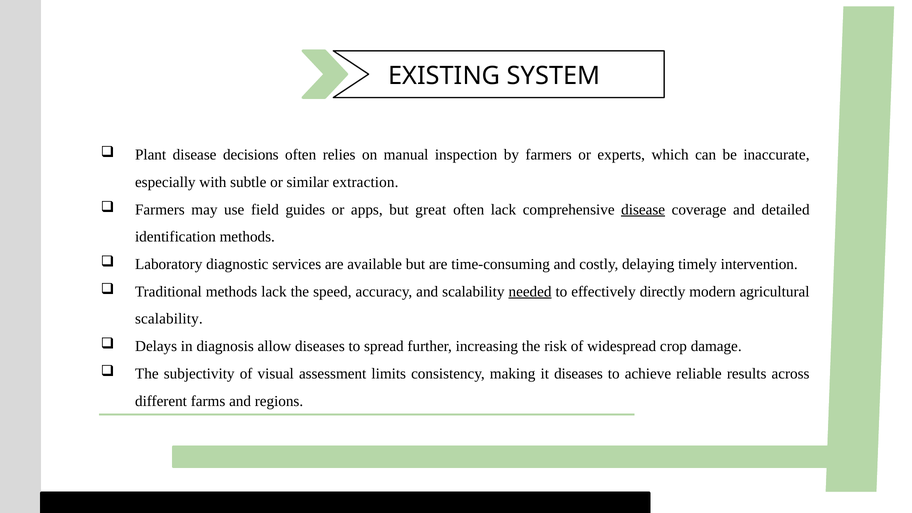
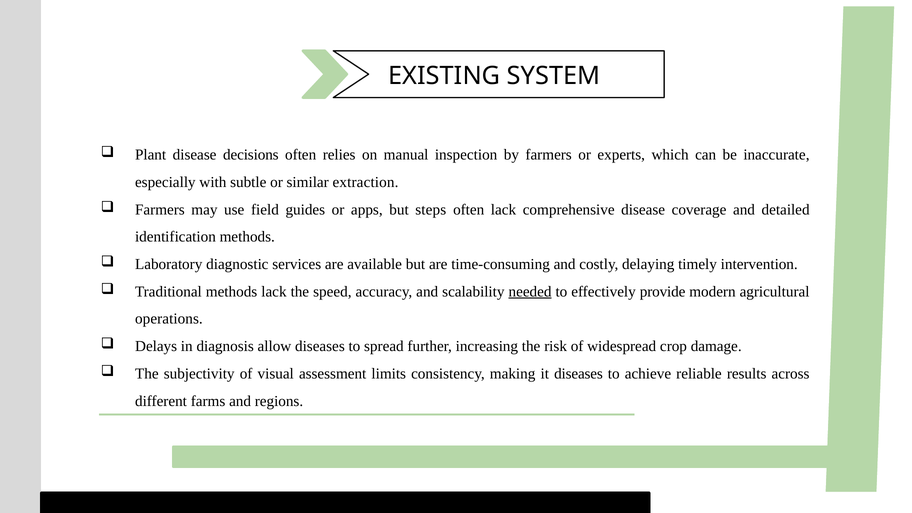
great: great -> steps (431, 210)
disease underline: present -> none (643, 210)
directly: directly -> provide (663, 292)
scalability: scalability -> operations (169, 319)
